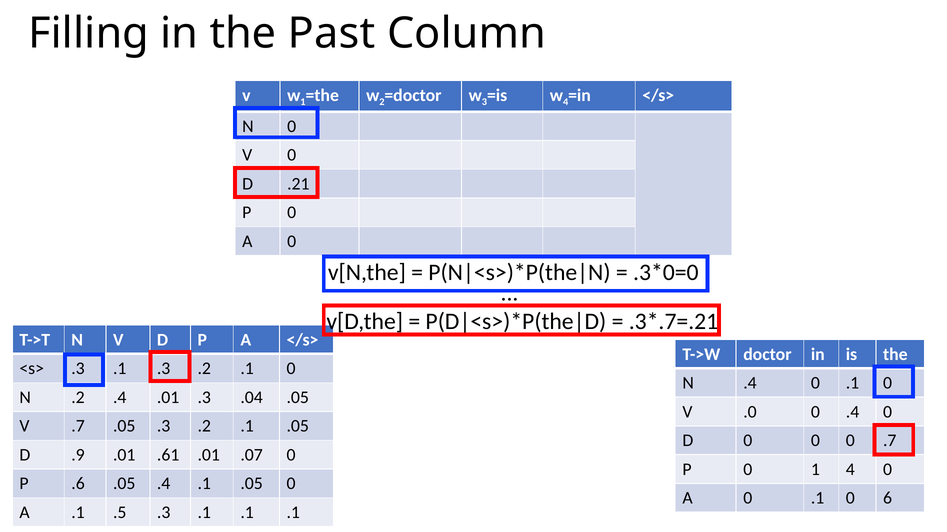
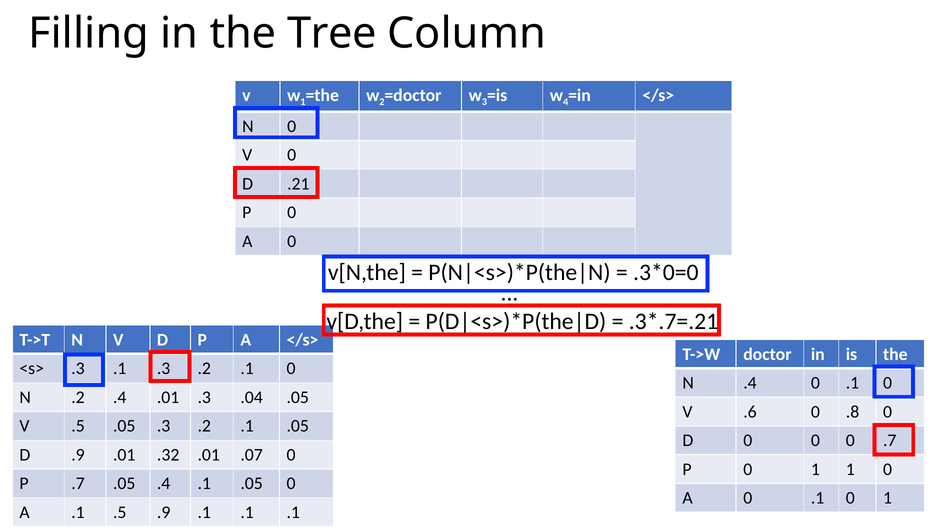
Past: Past -> Tree (332, 33)
.0: .0 -> .6 (750, 412)
0 .4: .4 -> .8 (853, 412)
V .7: .7 -> .5 (78, 427)
.61: .61 -> .32 (168, 455)
1 4: 4 -> 1 (850, 470)
P .6: .6 -> .7 (78, 484)
.1 0 6: 6 -> 1 (888, 499)
.5 .3: .3 -> .9 (164, 513)
